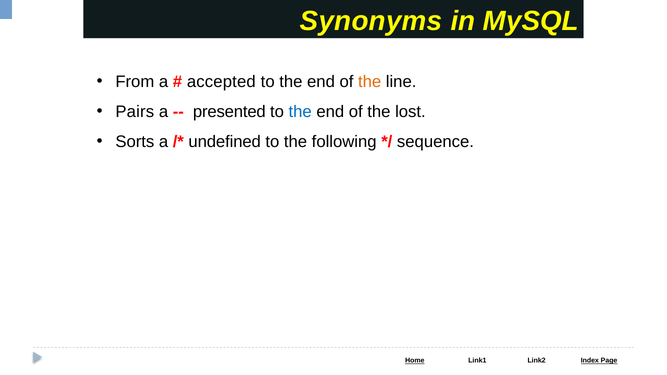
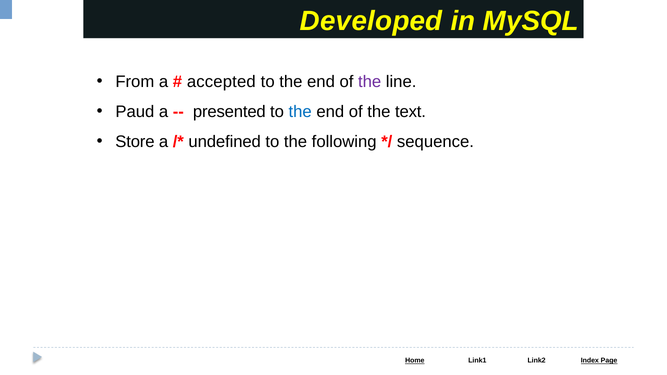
Synonyms: Synonyms -> Developed (371, 21)
the colour: orange -> purple (370, 82)
Pairs: Pairs -> Paud (135, 112)
lost: lost -> text (410, 112)
Sorts: Sorts -> Store (135, 142)
